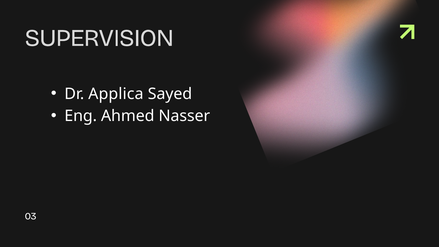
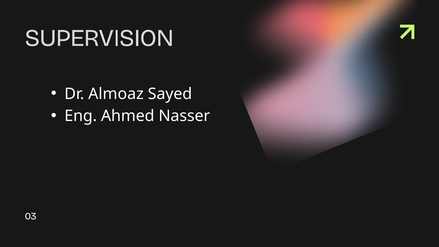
Applica: Applica -> Almoaz (116, 94)
